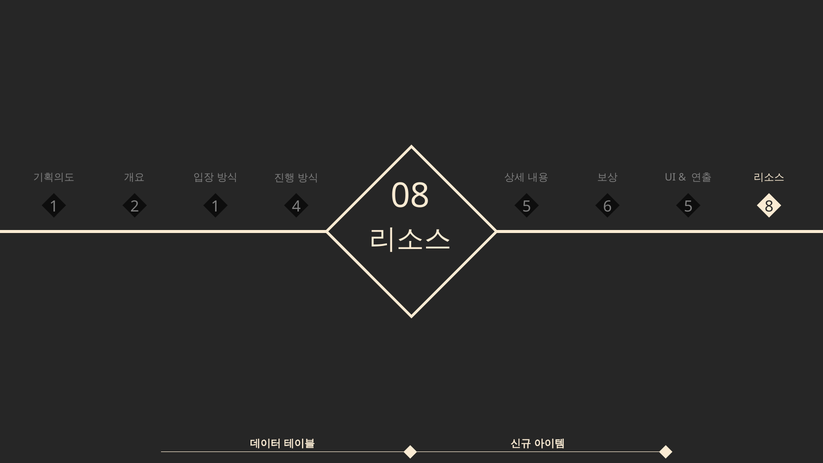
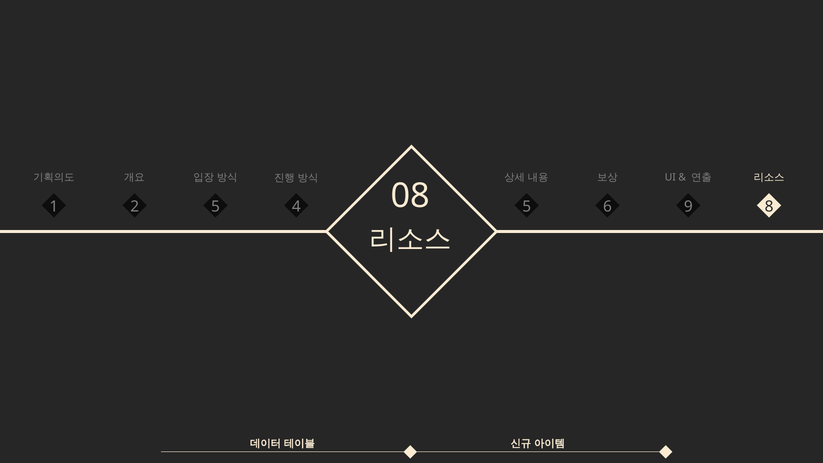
08 5: 5 -> 9 (688, 206)
2 1: 1 -> 5 (215, 206)
